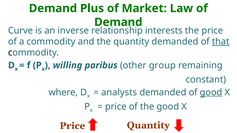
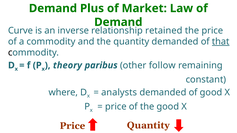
interests: interests -> retained (164, 31)
willing: willing -> theory (68, 65)
group: group -> follow (162, 65)
good underline: present -> none (211, 93)
